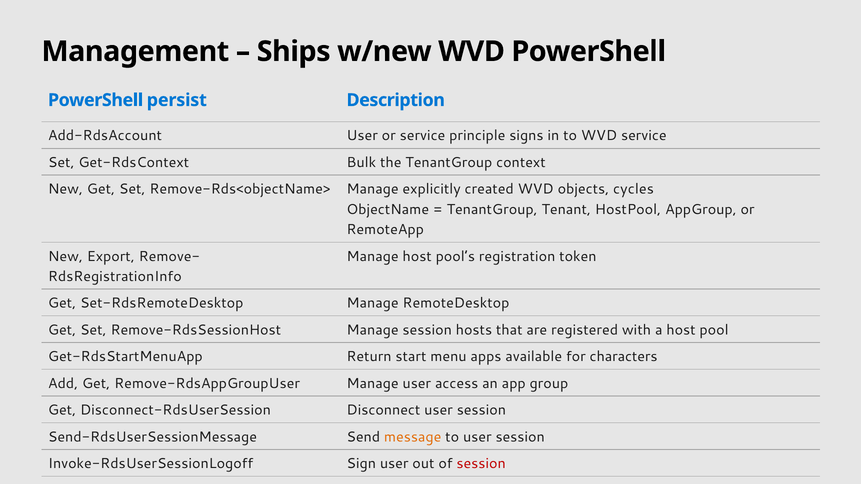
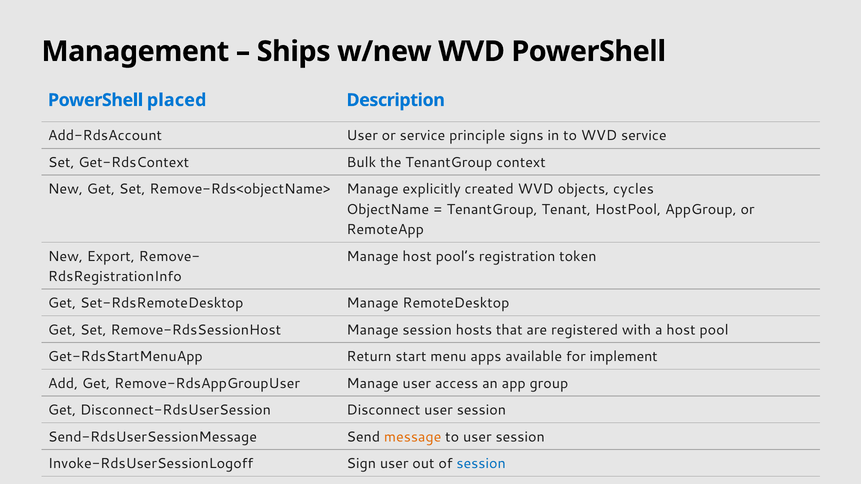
persist: persist -> placed (177, 100)
characters: characters -> implement (624, 357)
session colour: red -> blue (481, 464)
